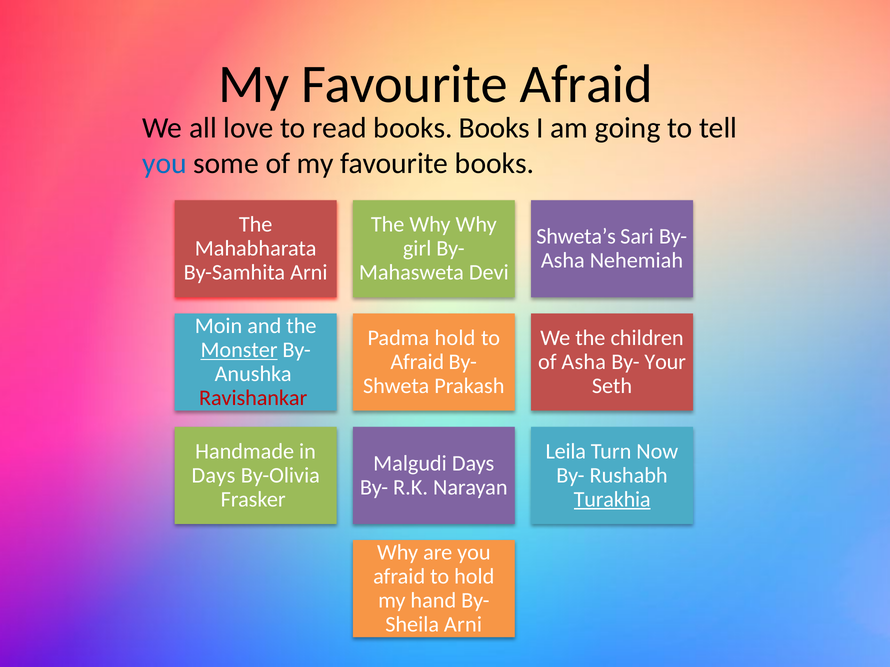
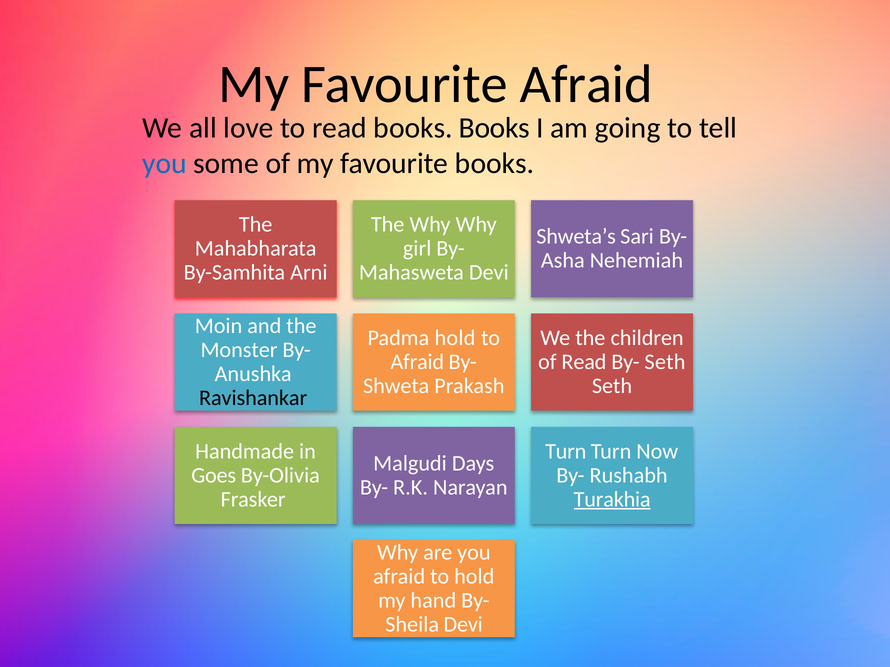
Monster underline: present -> none (239, 350)
of Asha: Asha -> Read (584, 362)
By- Your: Your -> Seth (665, 362)
Ravishankar colour: red -> black (253, 398)
Leila: Leila -> Turn (566, 452)
Days: Days -> Goes (214, 476)
Sheila Arni: Arni -> Devi (463, 625)
